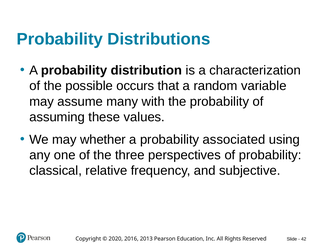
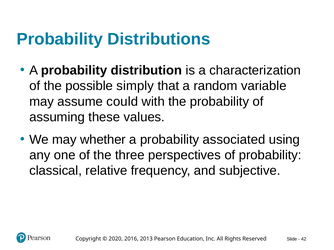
occurs: occurs -> simply (135, 86)
many: many -> could (122, 102)
